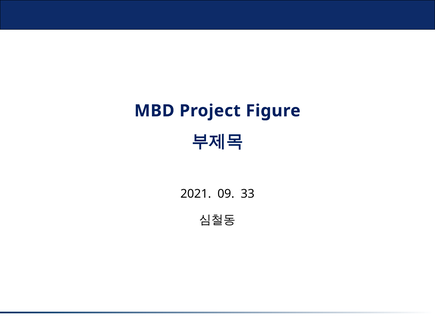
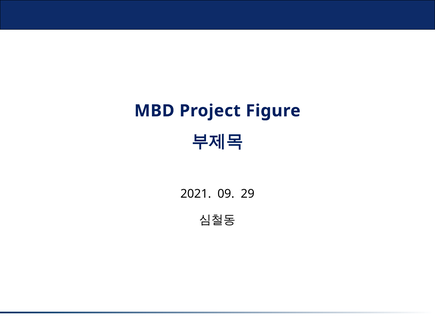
33: 33 -> 29 (248, 194)
